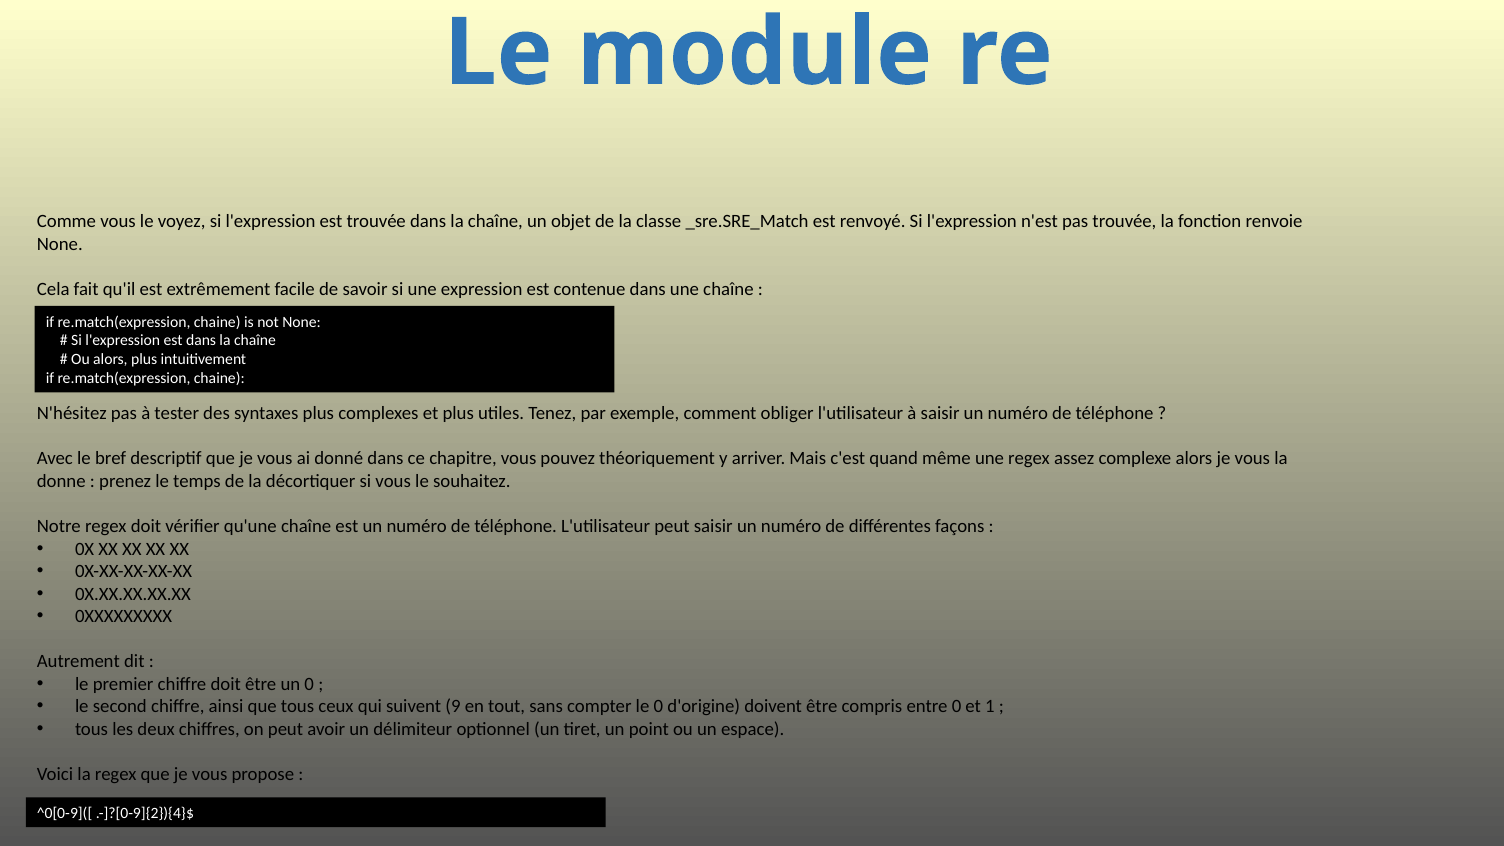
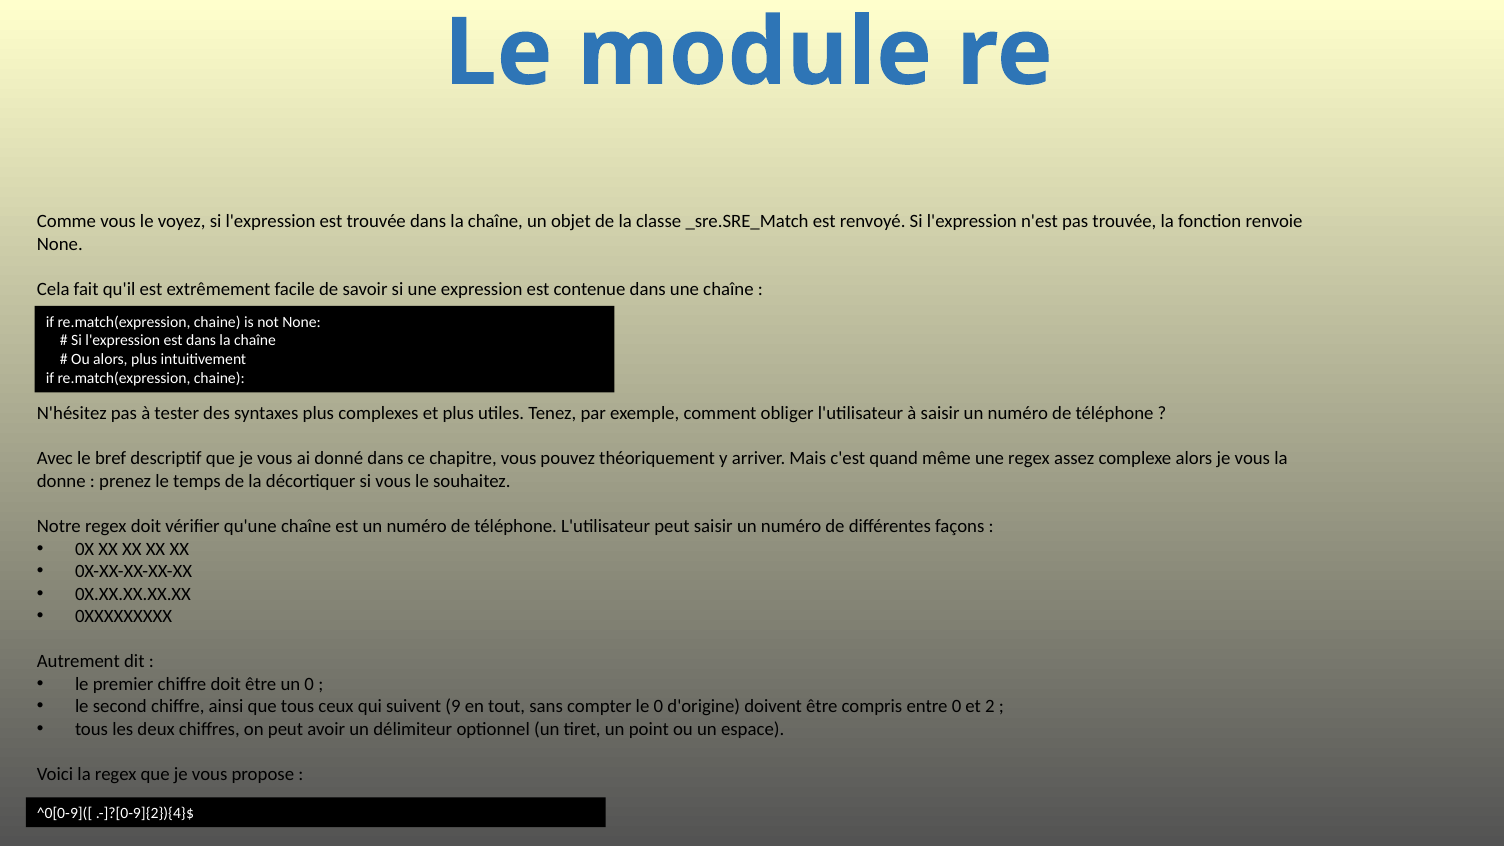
1: 1 -> 2 (990, 707)
